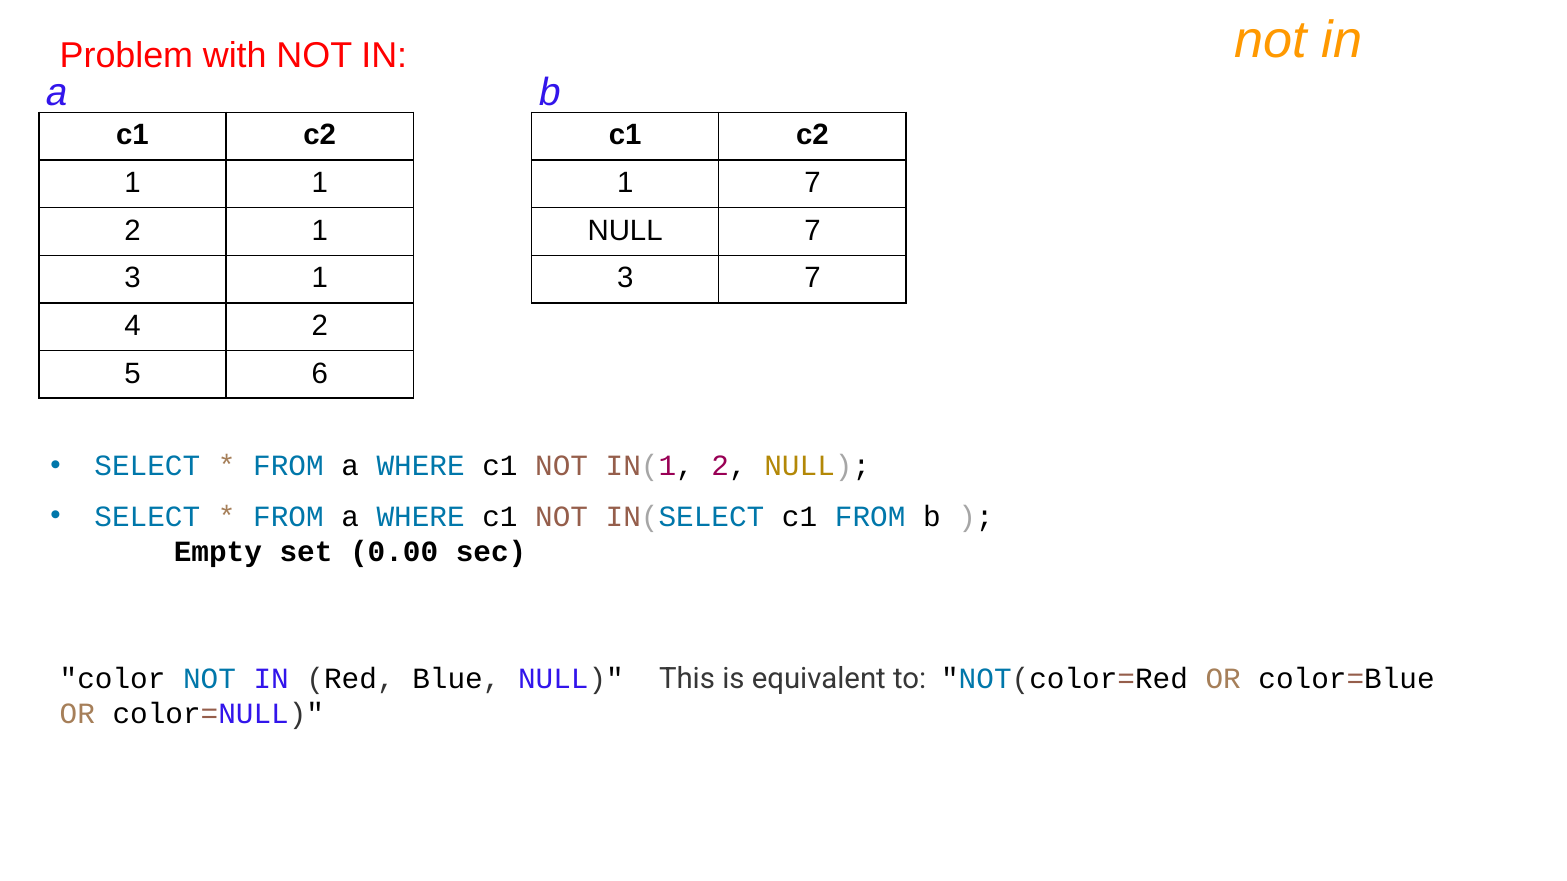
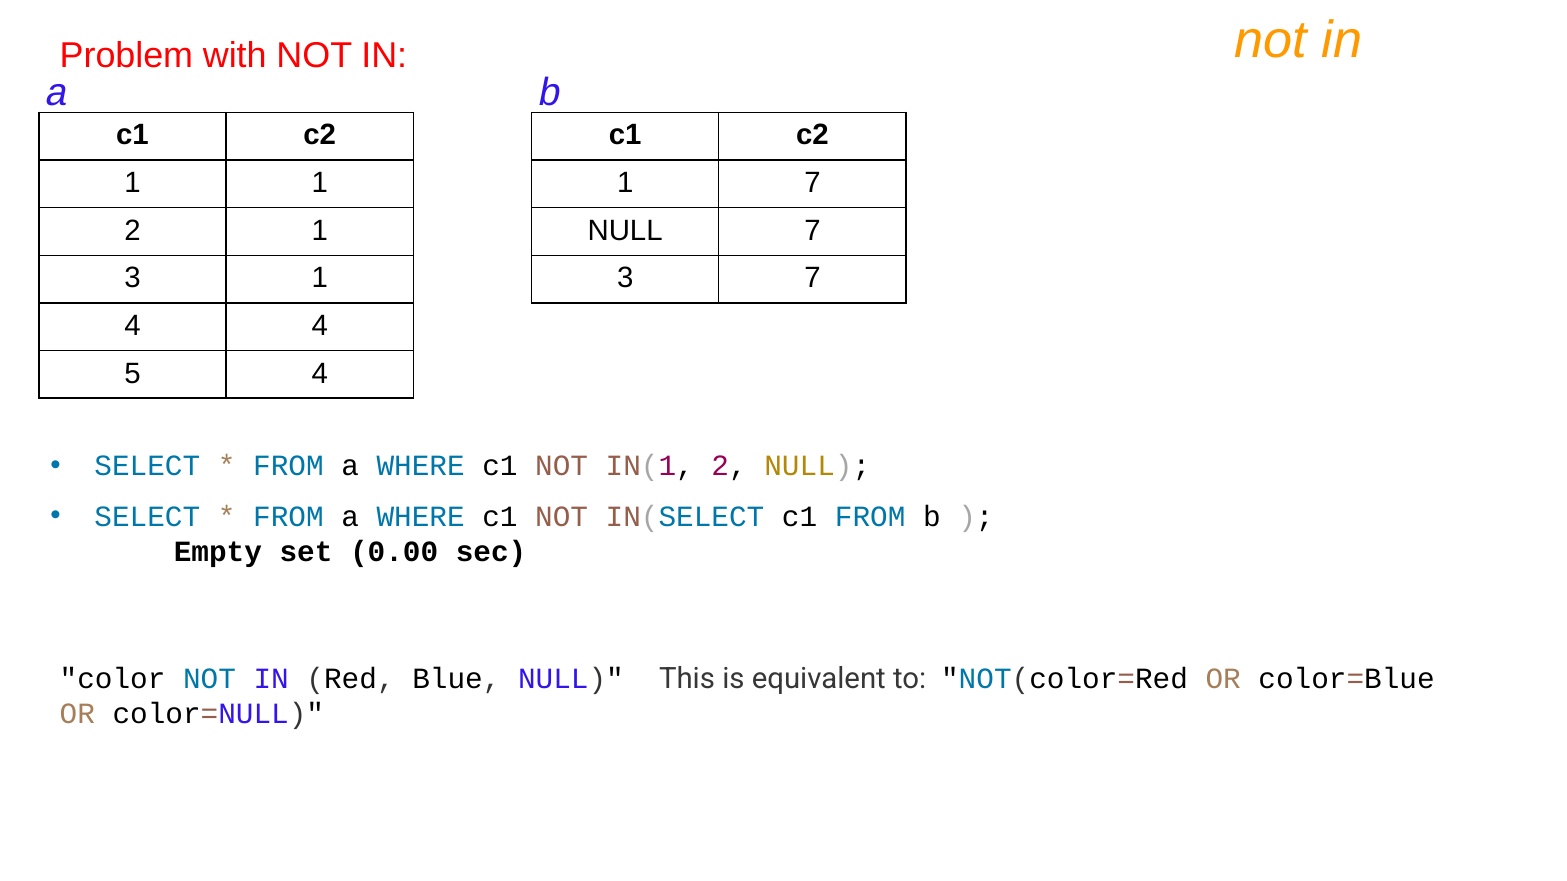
4 2: 2 -> 4 (320, 326)
5 6: 6 -> 4 (320, 374)
